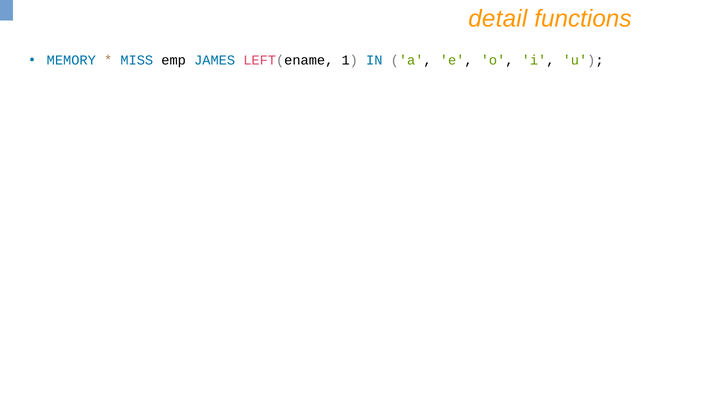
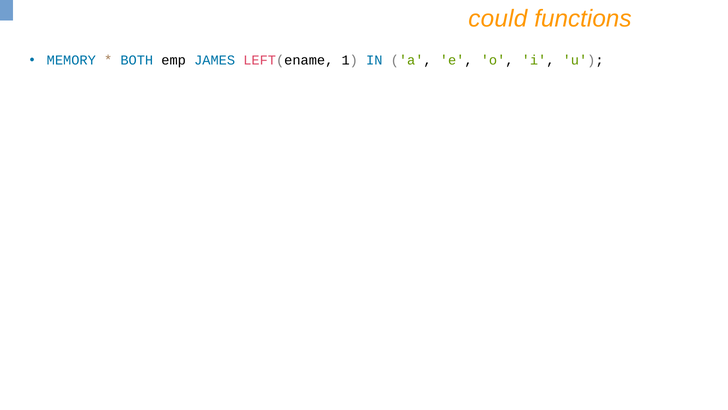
detail: detail -> could (498, 19)
MISS: MISS -> BOTH (137, 60)
